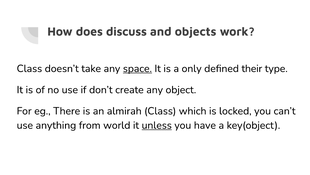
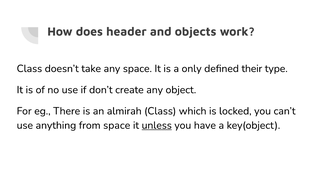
discuss: discuss -> header (126, 31)
space underline: present -> none (137, 68)
from world: world -> space (117, 125)
